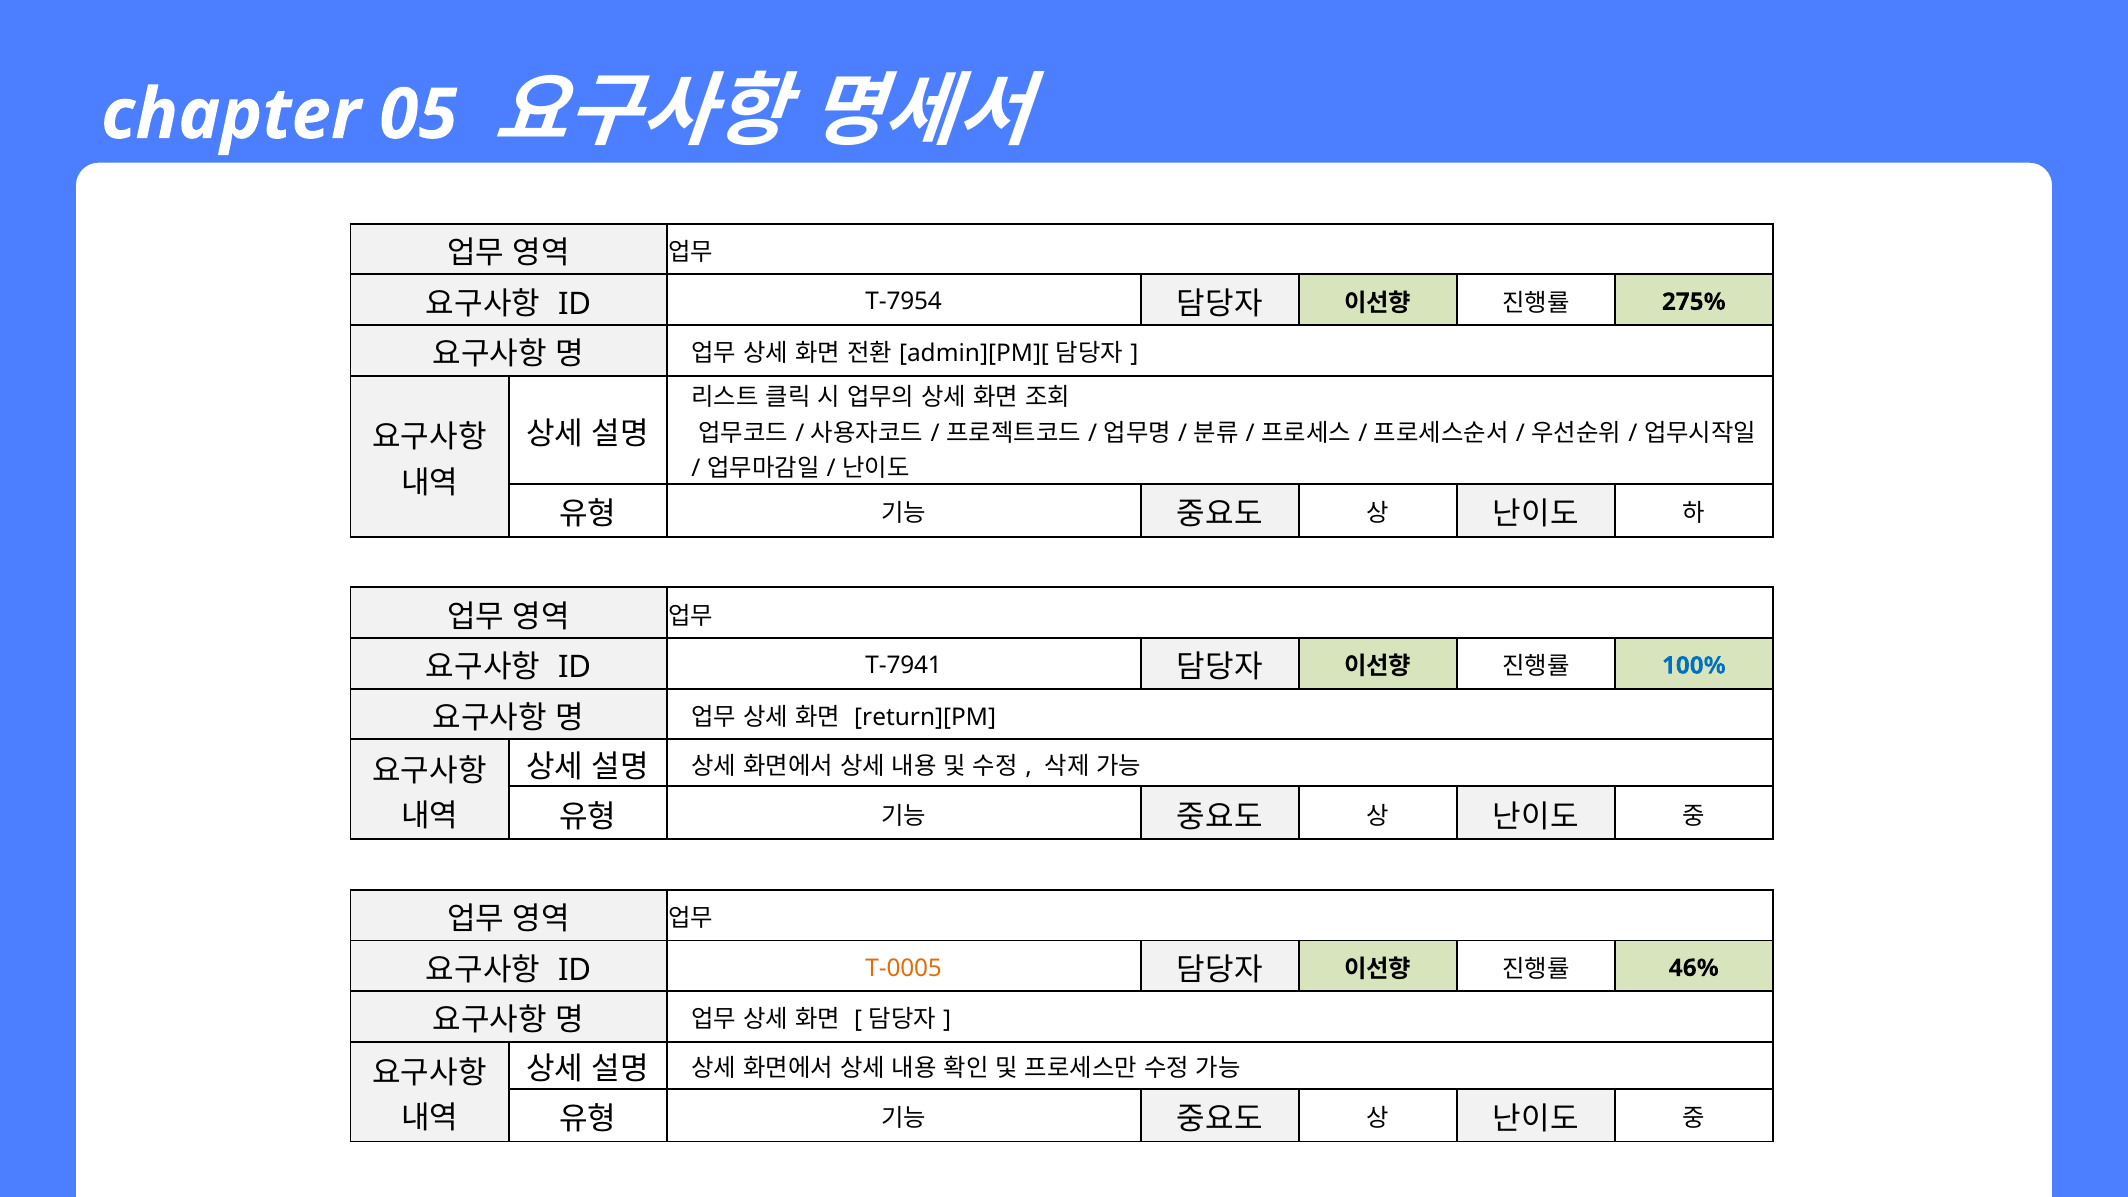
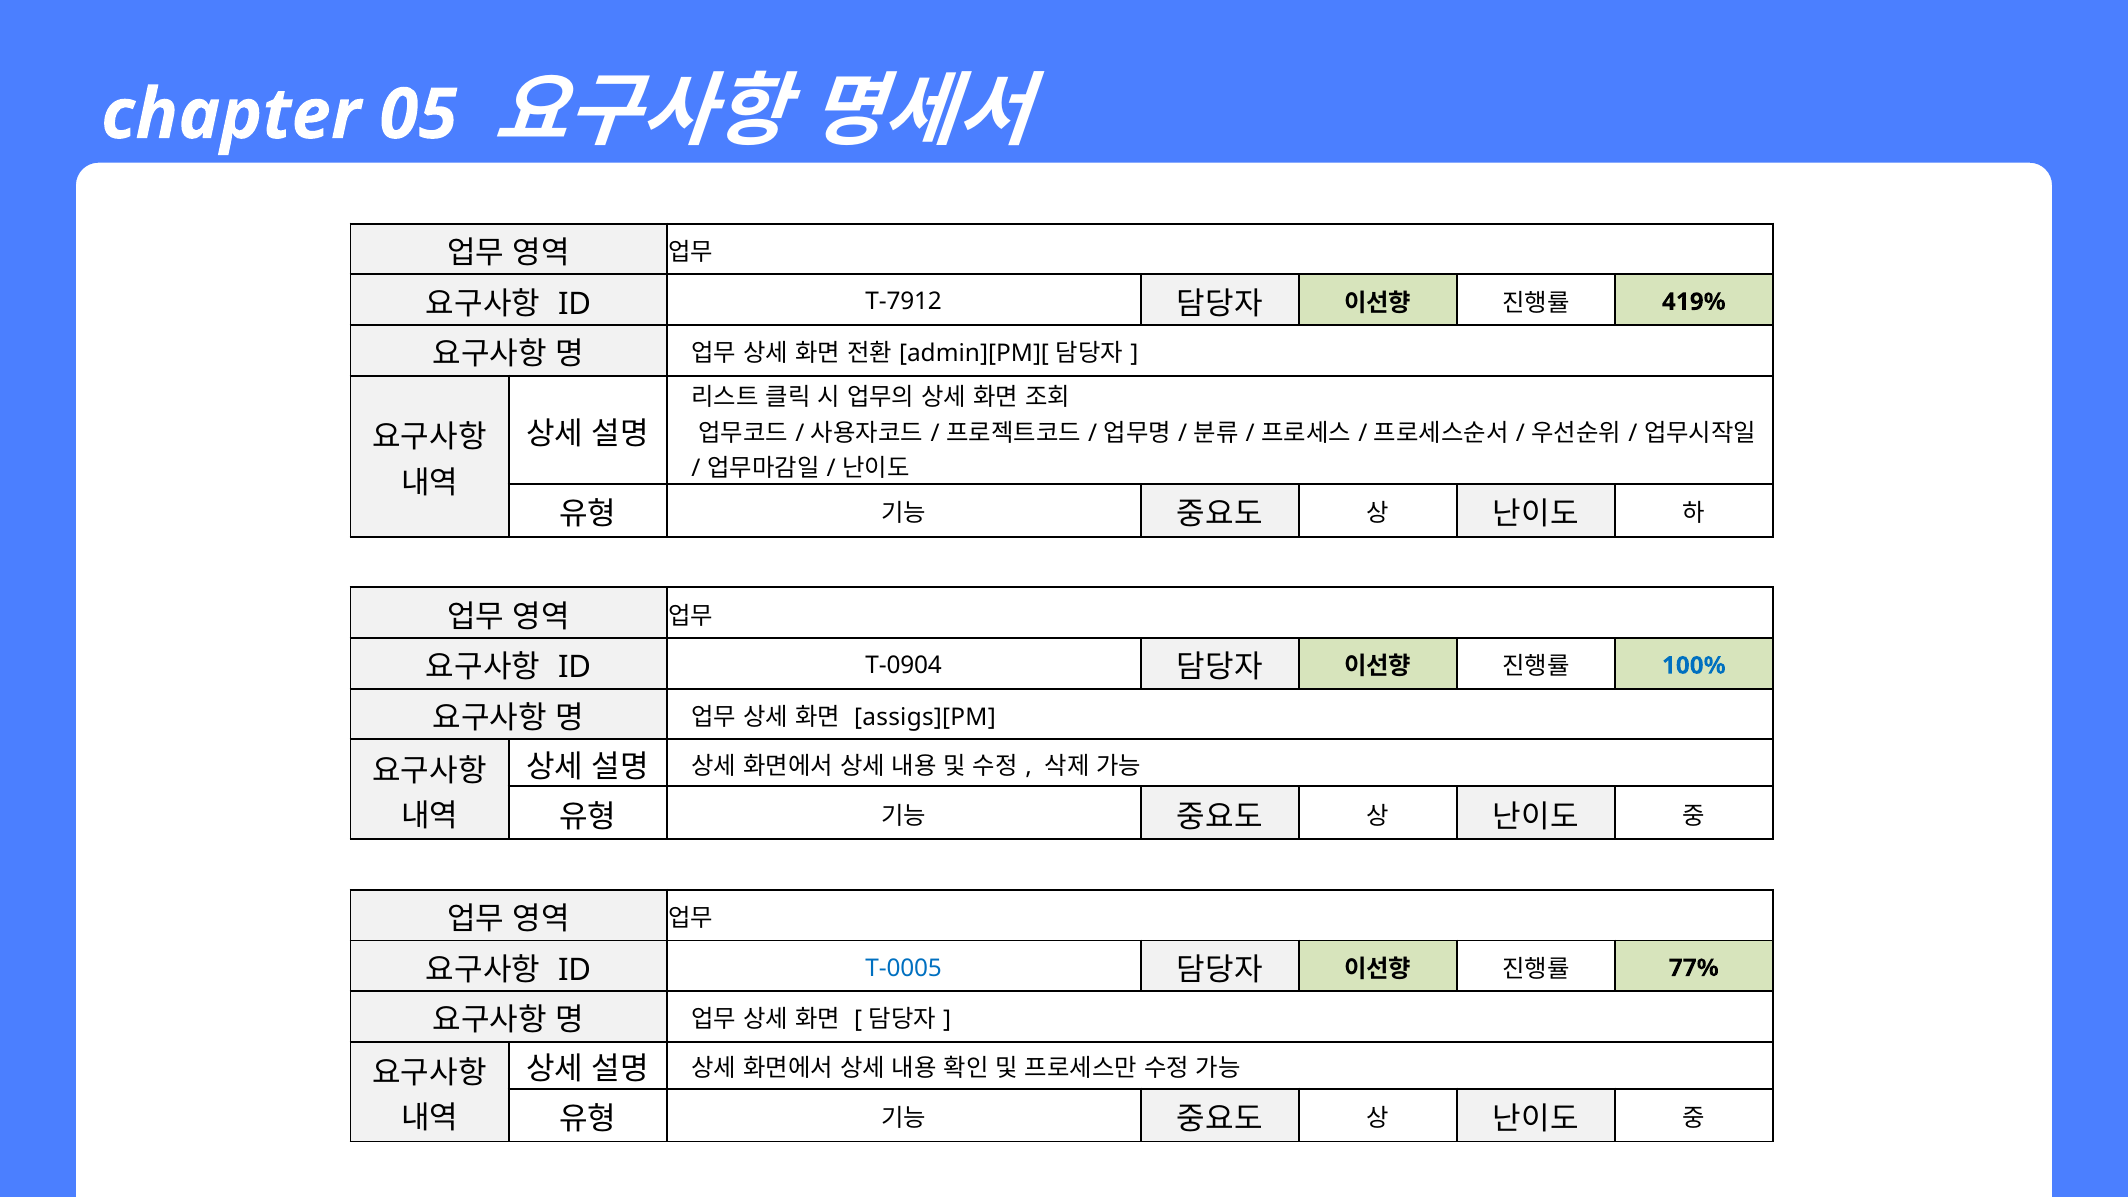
T-7954: T-7954 -> T-7912 (904, 302)
275%: 275% -> 419% (1694, 302)
T-7941: T-7941 -> T-0904 (904, 666)
return][PM: return][PM -> assigs][PM (925, 717)
T-0005 colour: orange -> blue (904, 968)
46%: 46% -> 77% (1694, 968)
